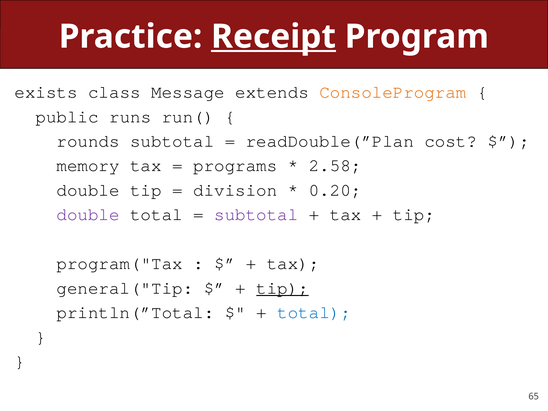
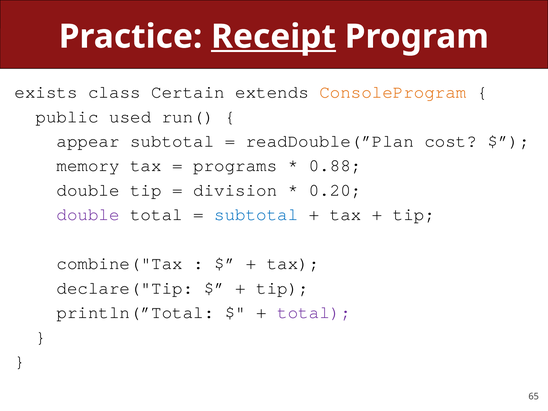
Message: Message -> Certain (188, 92)
runs: runs -> used (130, 117)
rounds: rounds -> appear (88, 141)
2.58: 2.58 -> 0.88 (335, 166)
subtotal colour: purple -> blue (256, 215)
program("Tax: program("Tax -> combine("Tax (120, 264)
general("Tip: general("Tip -> declare("Tip (125, 288)
tip underline: present -> none (283, 288)
total colour: blue -> purple (314, 312)
